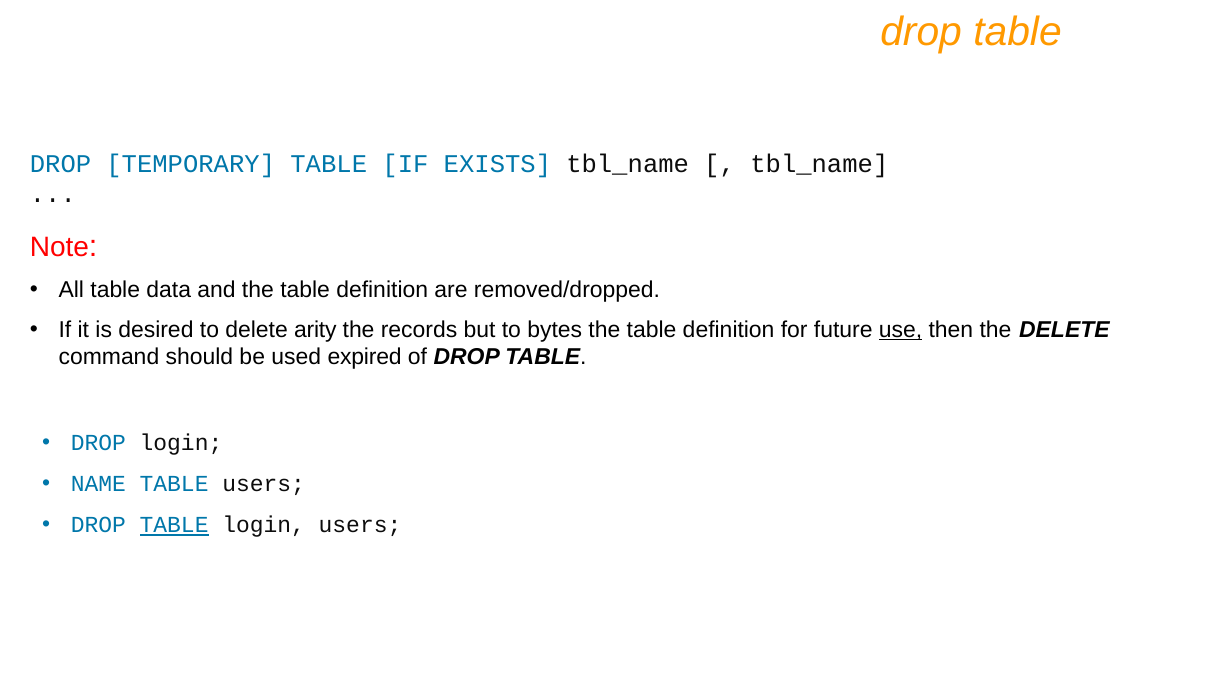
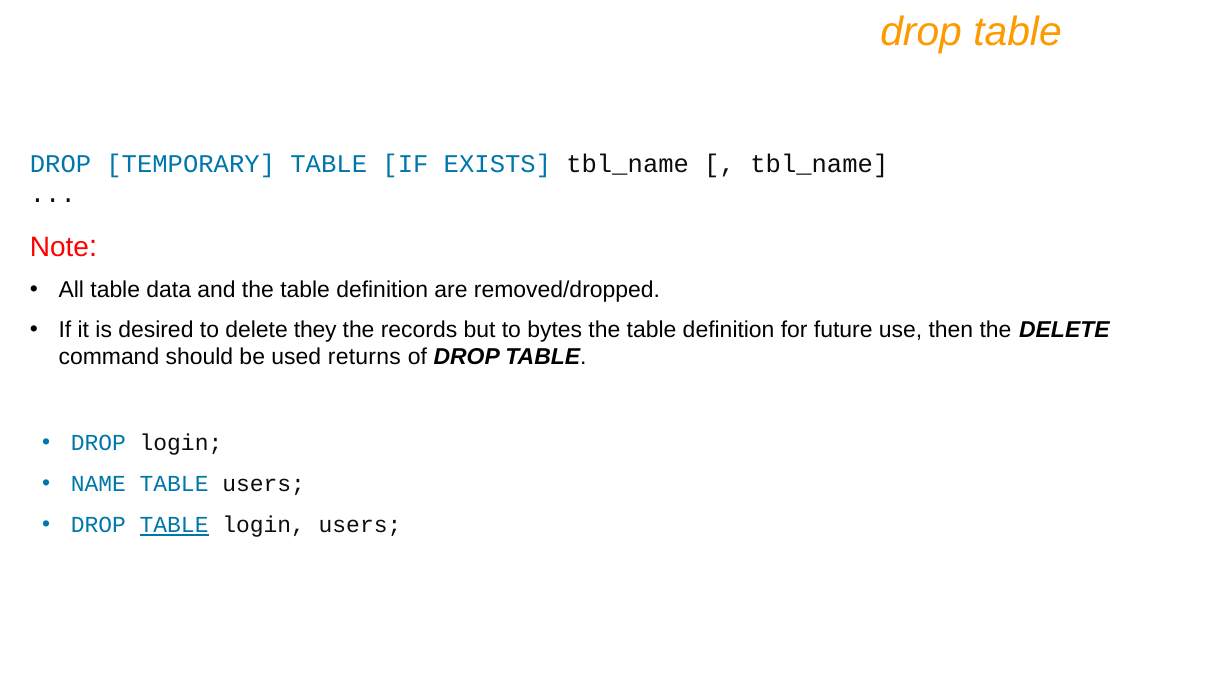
arity: arity -> they (315, 330)
use underline: present -> none (901, 330)
expired: expired -> returns (364, 357)
